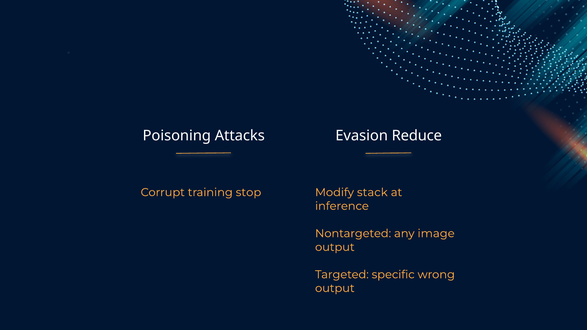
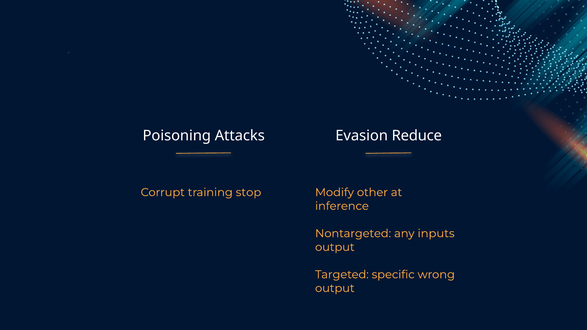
stack: stack -> other (372, 192)
image: image -> inputs (436, 234)
